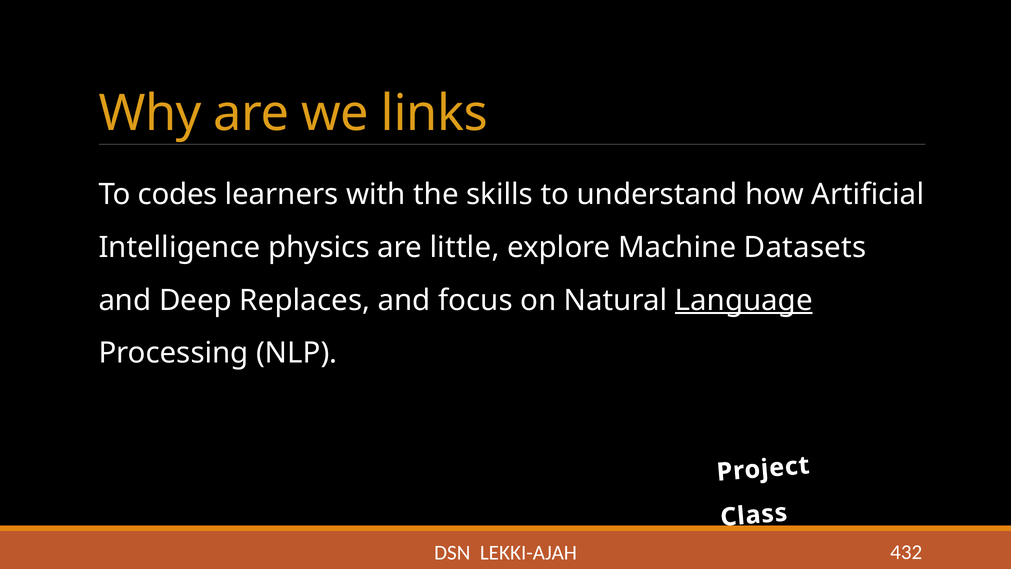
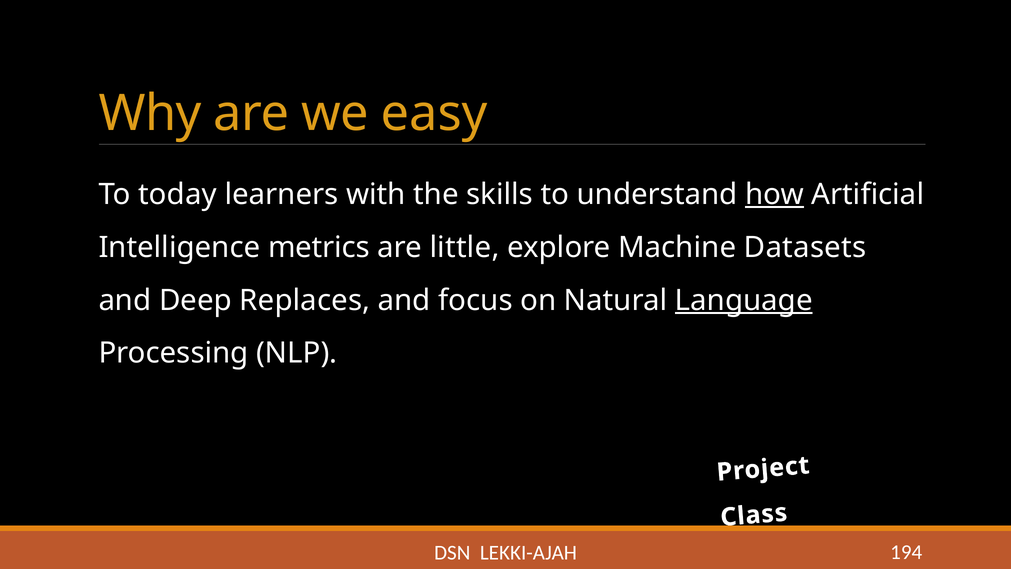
links: links -> easy (434, 113)
codes: codes -> today (178, 194)
how underline: none -> present (775, 194)
physics: physics -> metrics (319, 247)
432: 432 -> 194 (906, 552)
